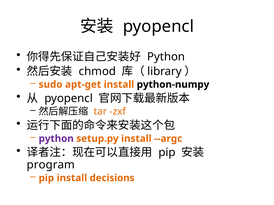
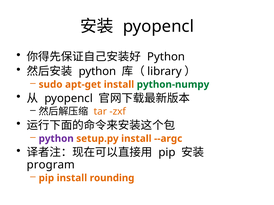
chmod: chmod -> python (97, 71)
python-numpy colour: black -> green (173, 85)
decisions: decisions -> rounding (112, 178)
